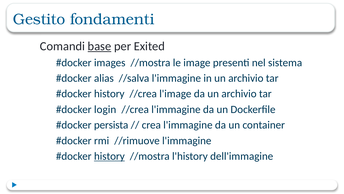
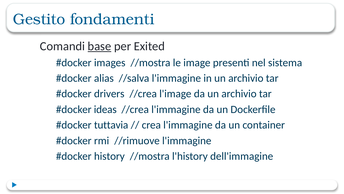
history: history -> drivers (109, 94)
login: login -> ideas (105, 109)
persista: persista -> tuttavia (111, 125)
history underline: present -> none (109, 156)
